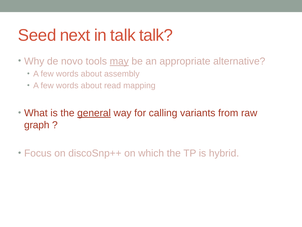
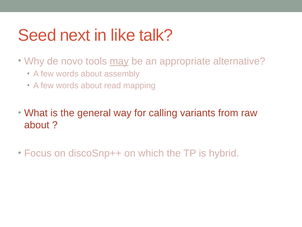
in talk: talk -> like (123, 35)
general underline: present -> none (94, 113)
graph: graph -> about (37, 125)
